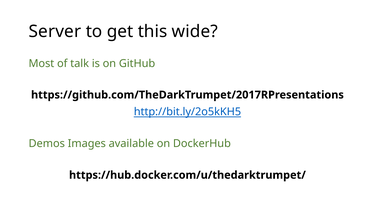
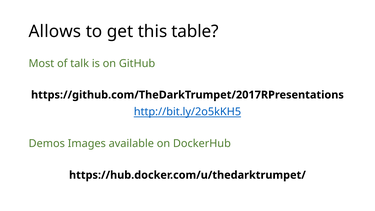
Server: Server -> Allows (55, 32)
wide: wide -> table (195, 32)
